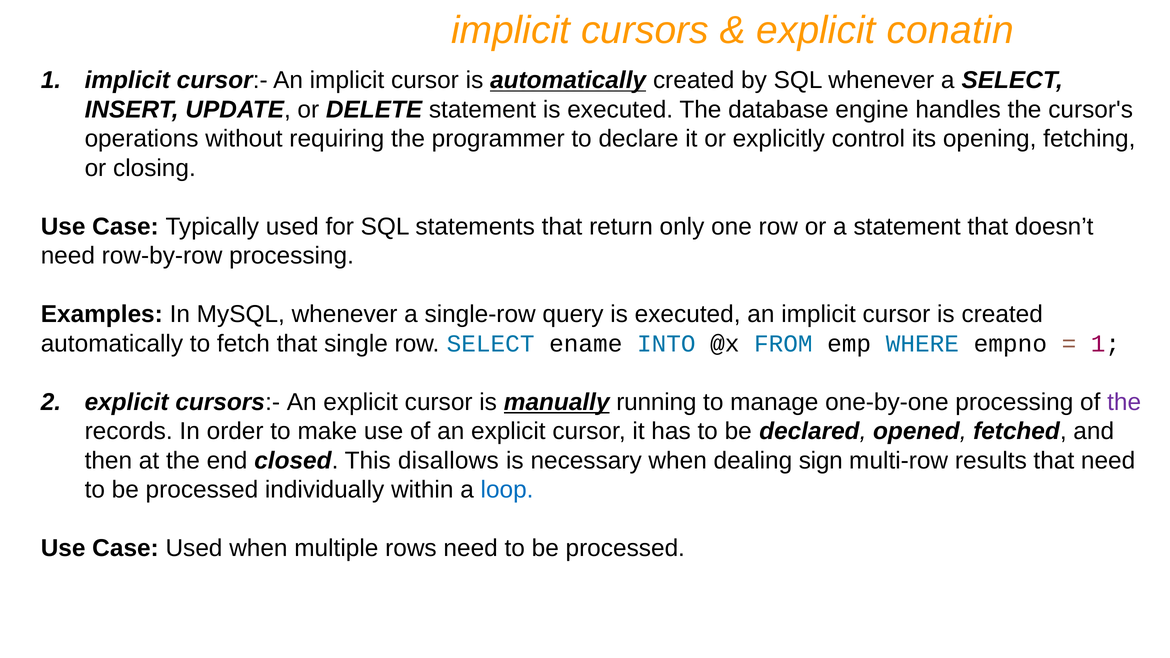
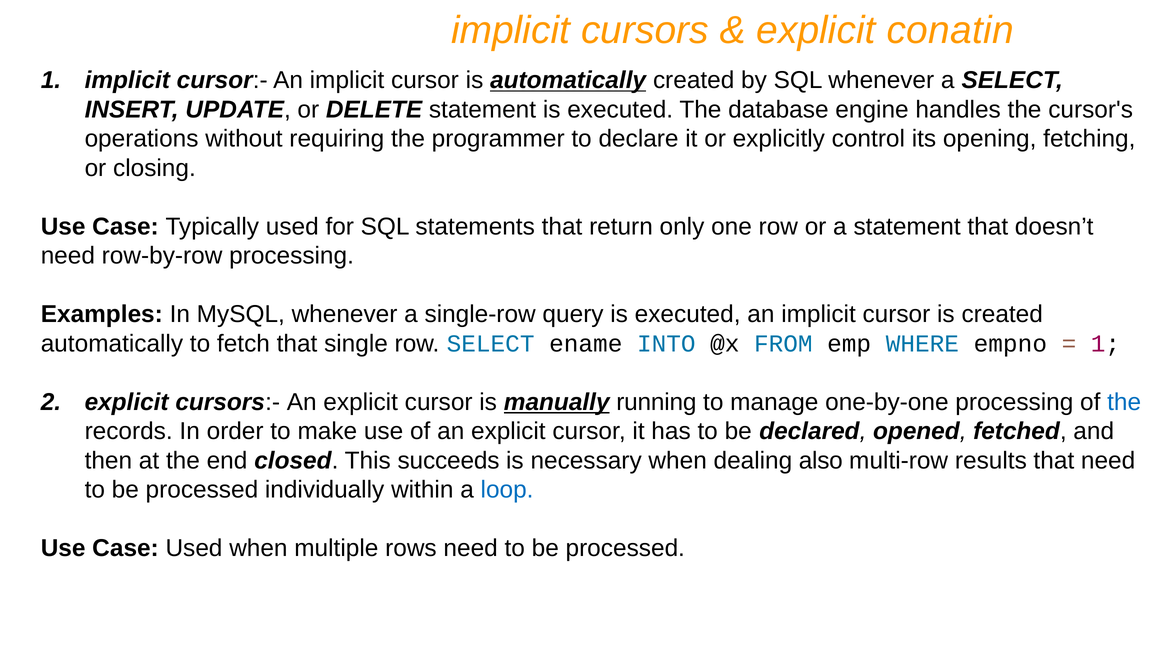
the colour: purple -> blue (1124, 402)
disallows: disallows -> succeeds (449, 461)
sign: sign -> also (821, 461)
